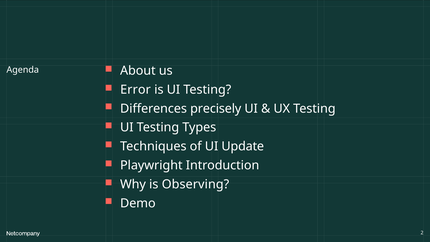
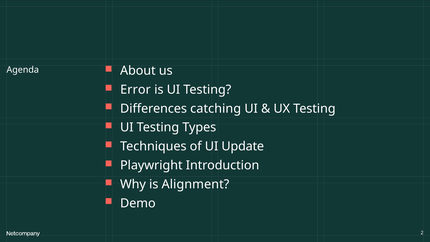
precisely: precisely -> catching (216, 109)
Observing: Observing -> Alignment (195, 184)
